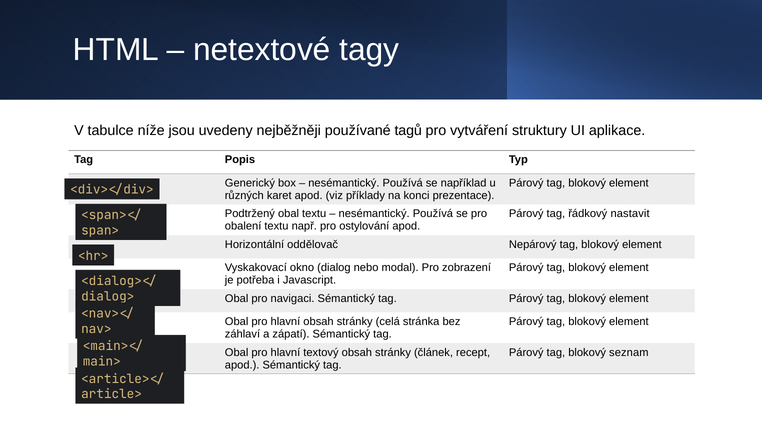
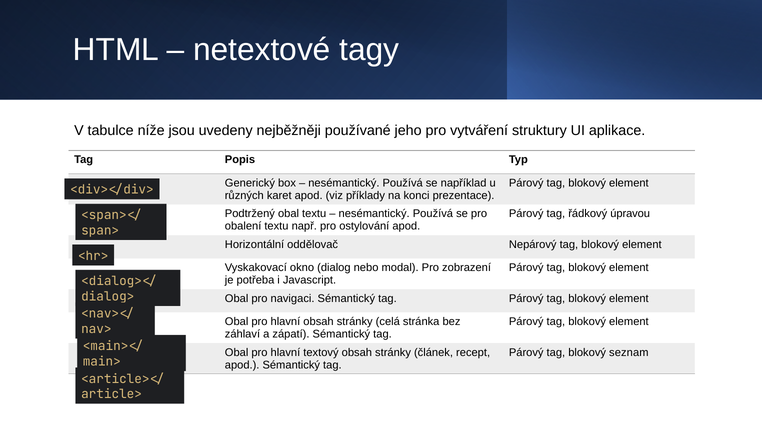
tagů: tagů -> jeho (408, 131)
nastavit: nastavit -> úpravou (630, 214)
